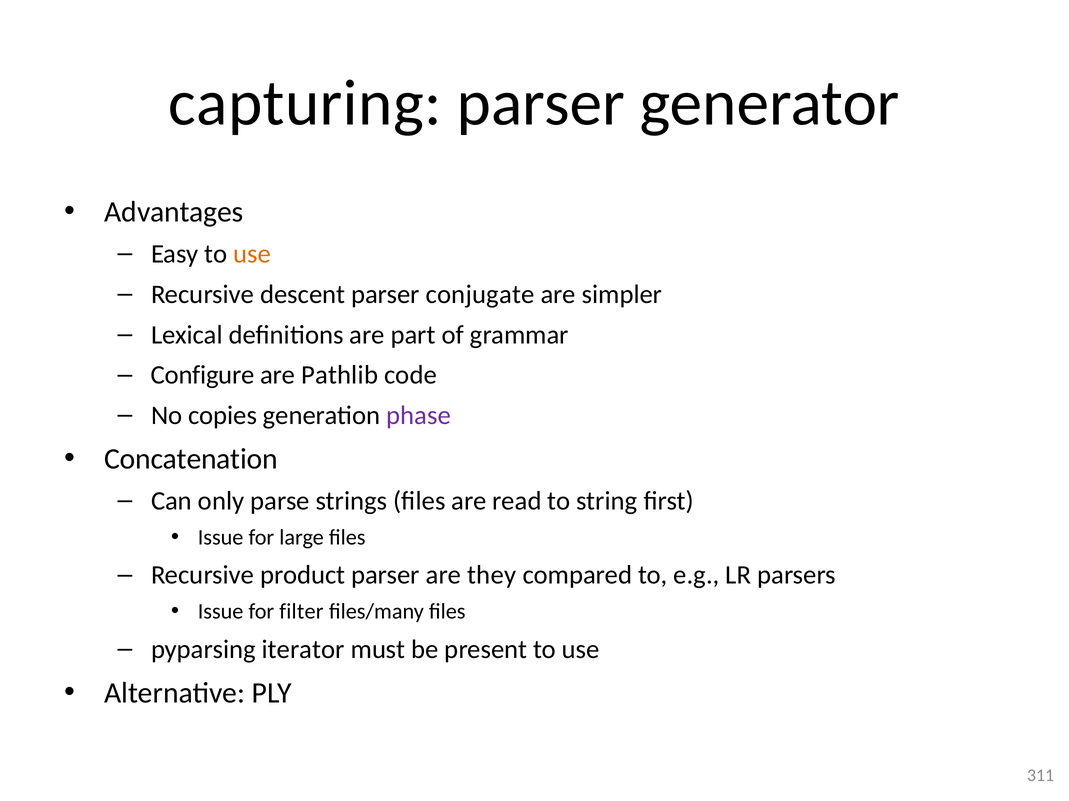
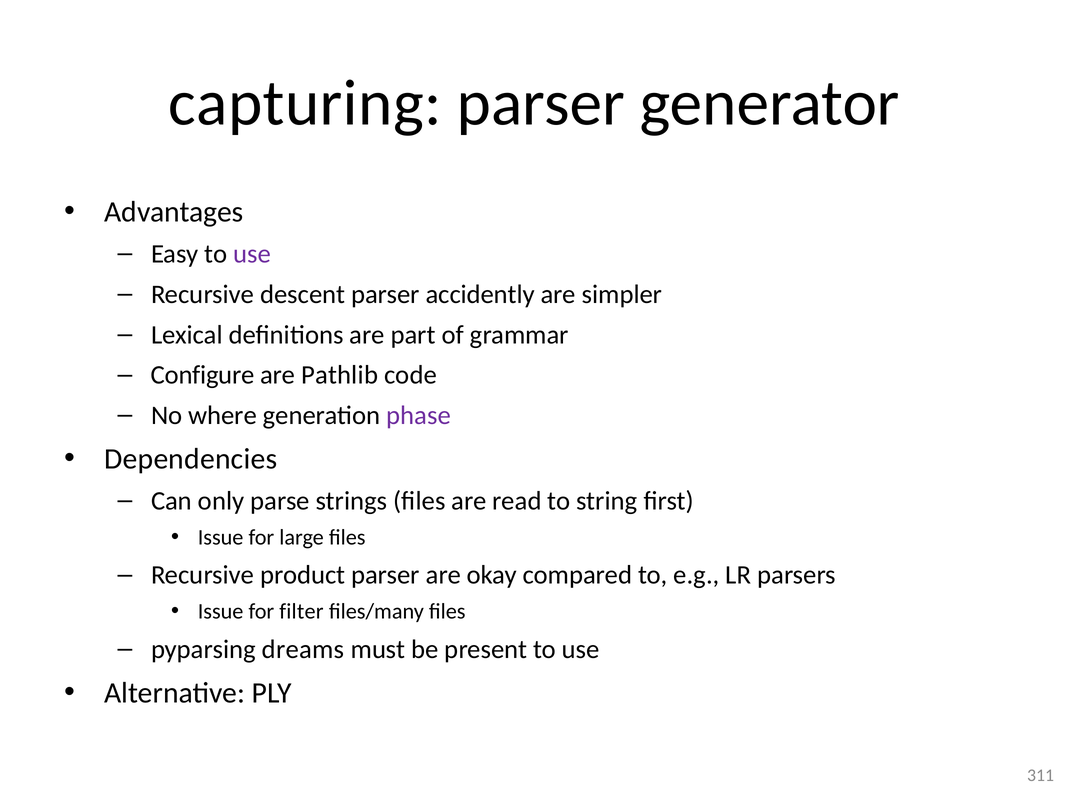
use colour: orange -> purple (252, 254)
conjugate: conjugate -> accidently (480, 295)
copies: copies -> where (223, 416)
Concatenation: Concatenation -> Dependencies (191, 460)
they: they -> okay (492, 576)
iterator: iterator -> dreams (303, 650)
